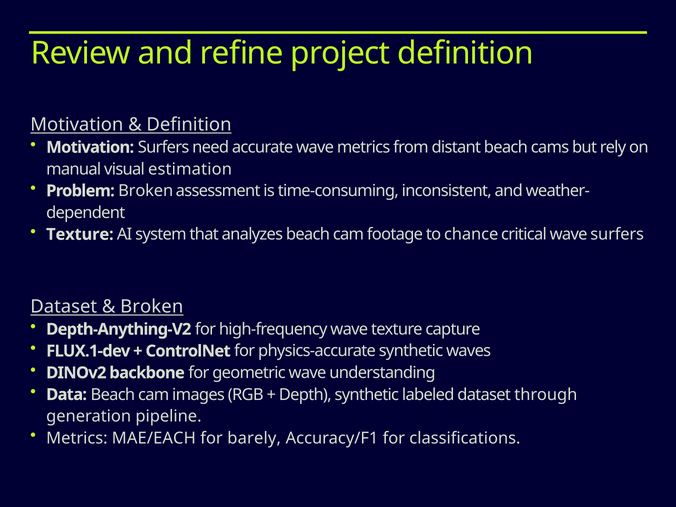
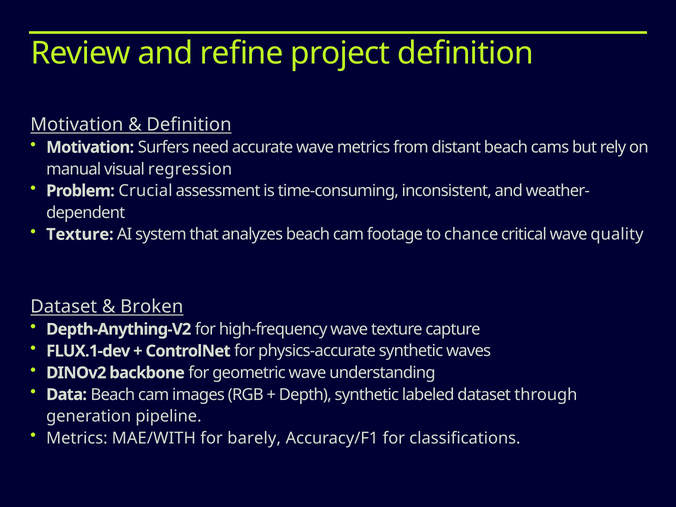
estimation: estimation -> regression (190, 169)
Problem Broken: Broken -> Crucial (146, 191)
wave surfers: surfers -> quality (617, 234)
MAE/EACH: MAE/EACH -> MAE/WITH (154, 438)
